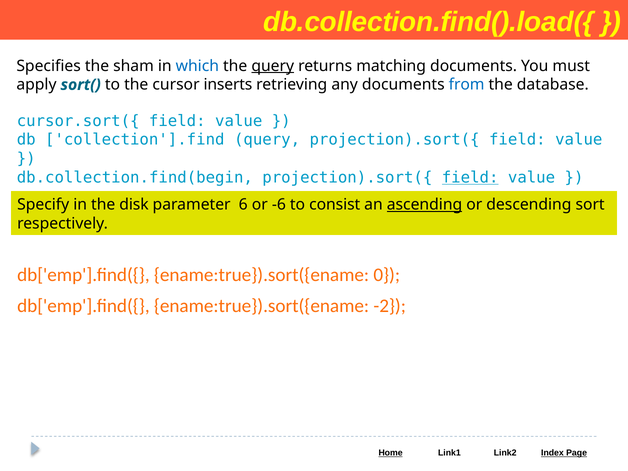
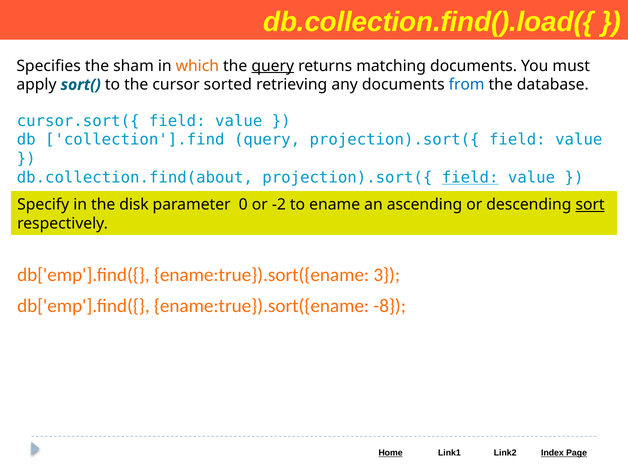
which colour: blue -> orange (197, 66)
inserts: inserts -> sorted (228, 85)
db.collection.find(begin: db.collection.find(begin -> db.collection.find(about (135, 177)
6: 6 -> 0 (243, 205)
-6: -6 -> -2 (279, 205)
consist: consist -> ename (335, 205)
ascending underline: present -> none (425, 205)
sort underline: none -> present (590, 205)
0: 0 -> 3 (387, 275)
-2: -2 -> -8 (390, 306)
